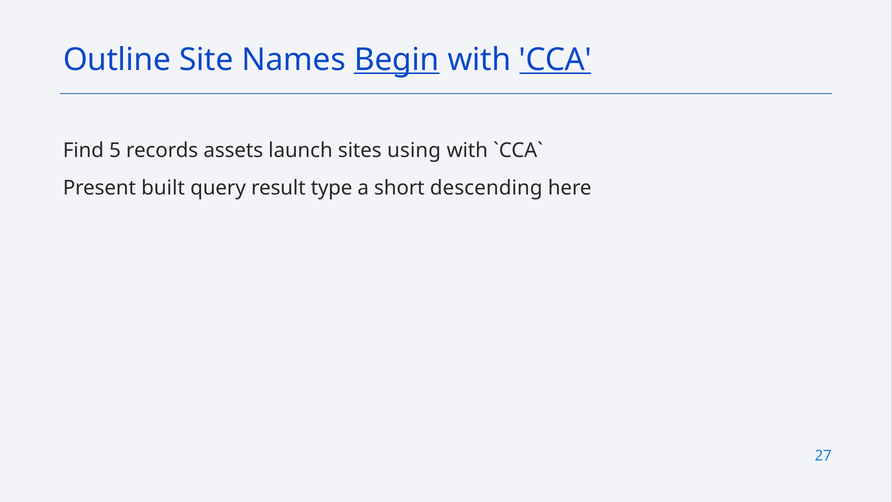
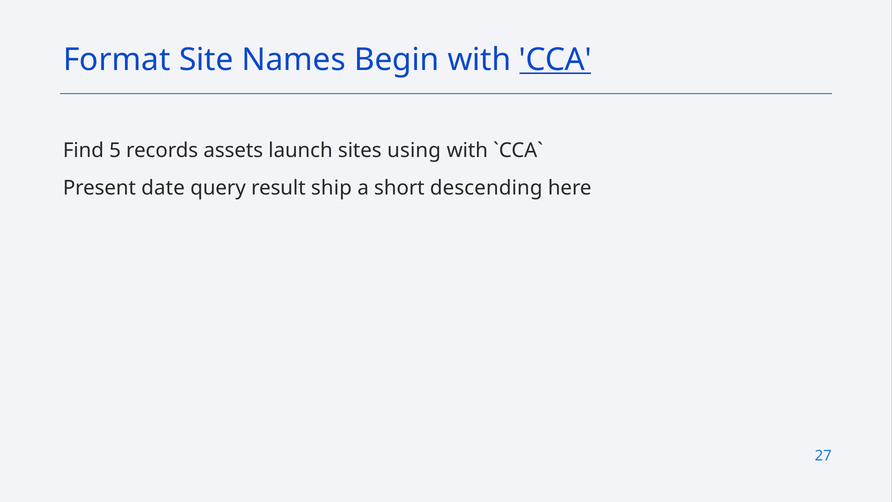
Outline: Outline -> Format (117, 60)
Begin underline: present -> none (397, 60)
built: built -> date (163, 188)
type: type -> ship (331, 188)
